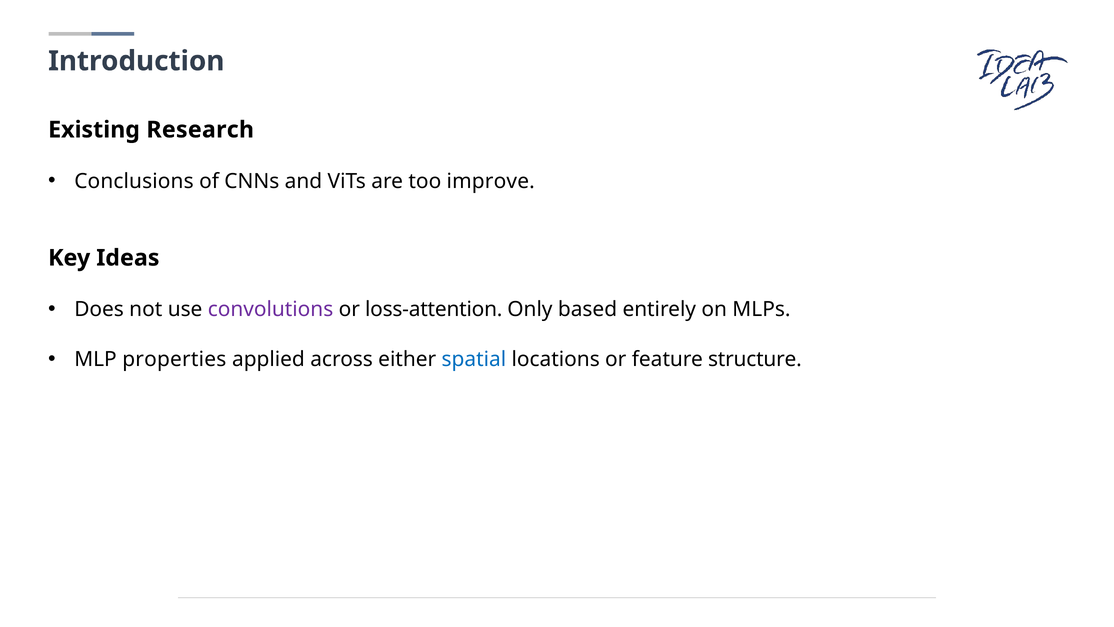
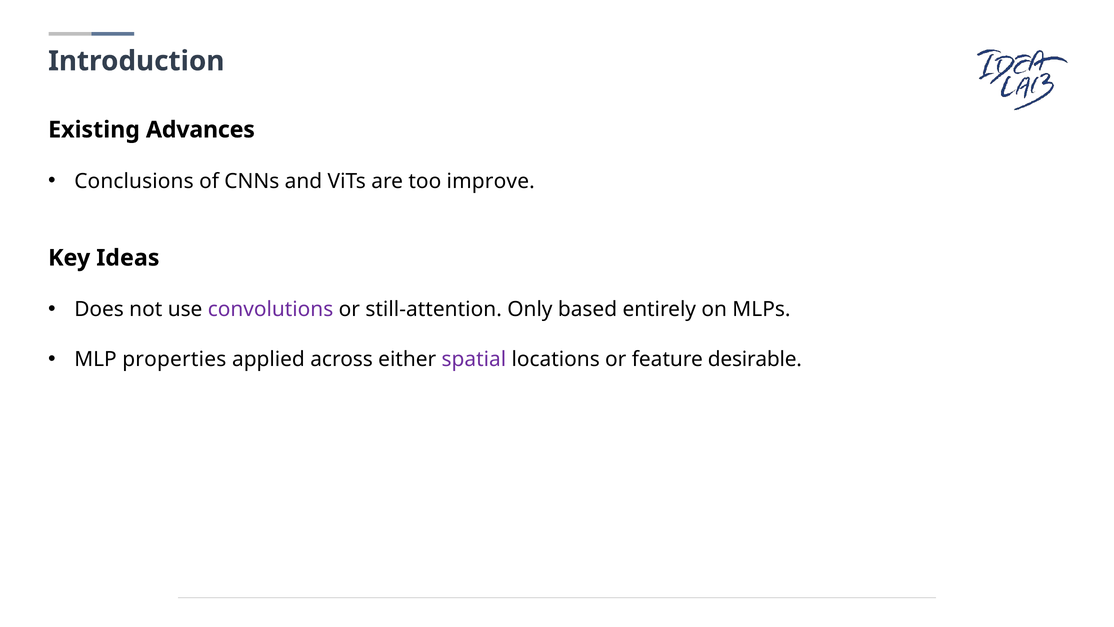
Research: Research -> Advances (200, 130)
loss-attention: loss-attention -> still-attention (434, 309)
spatial colour: blue -> purple (474, 359)
structure: structure -> desirable (755, 359)
